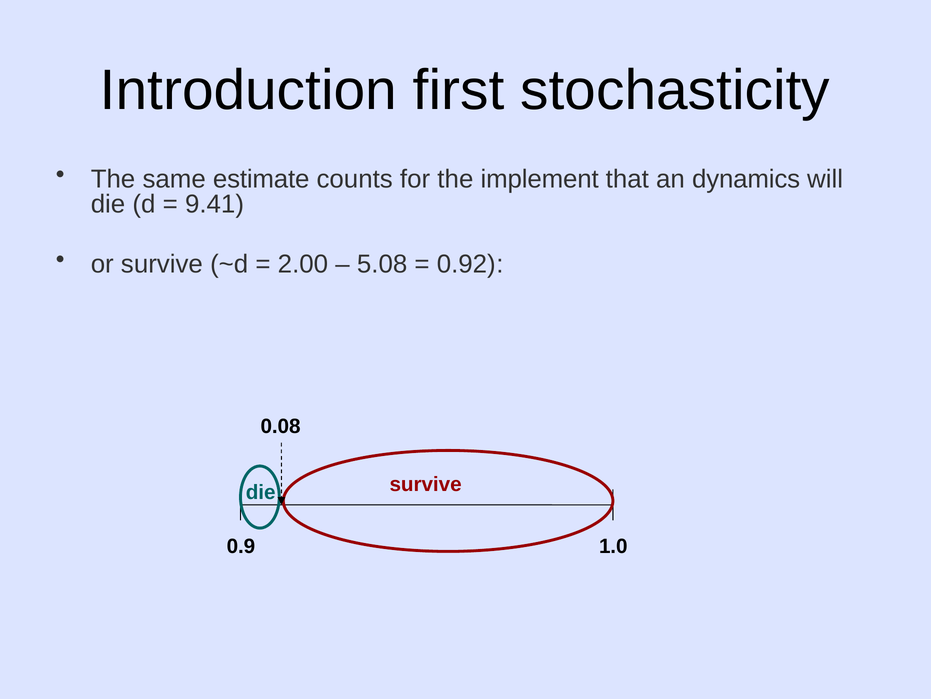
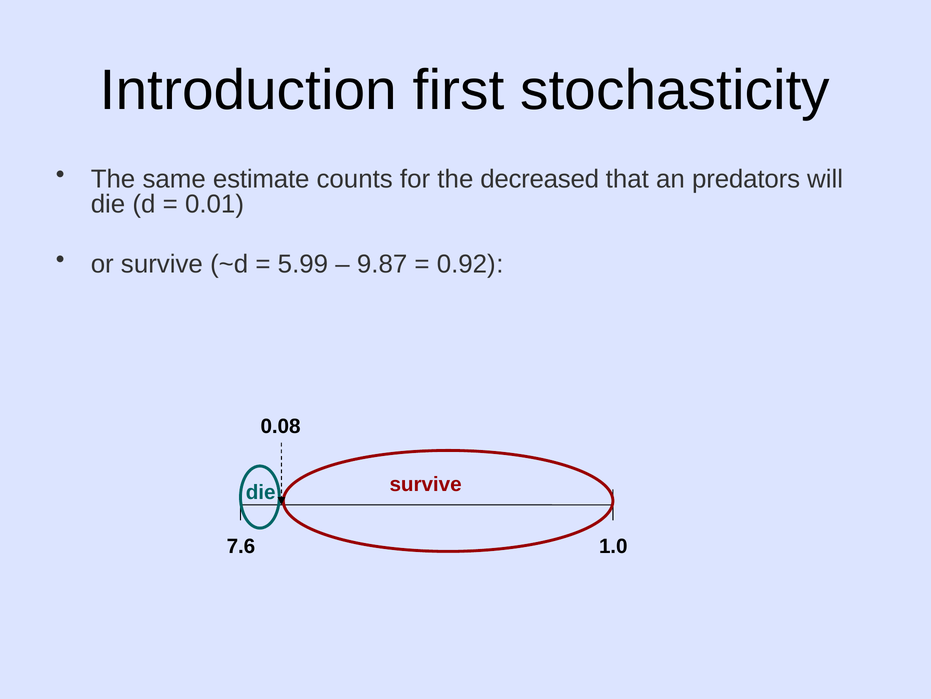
implement: implement -> decreased (540, 179)
dynamics: dynamics -> predators (746, 179)
9.41: 9.41 -> 0.01 (215, 204)
2.00: 2.00 -> 5.99 (303, 264)
5.08: 5.08 -> 9.87 (382, 264)
0.9: 0.9 -> 7.6 (241, 546)
